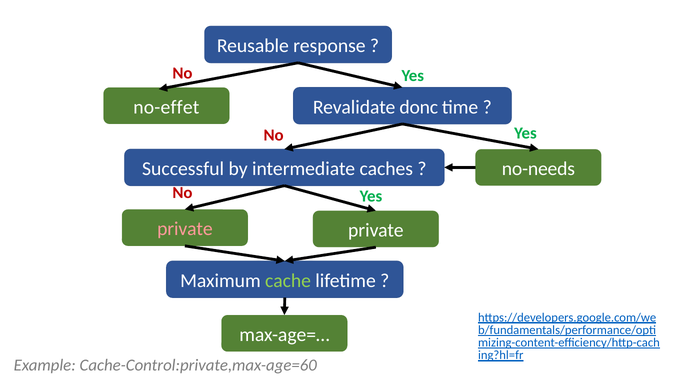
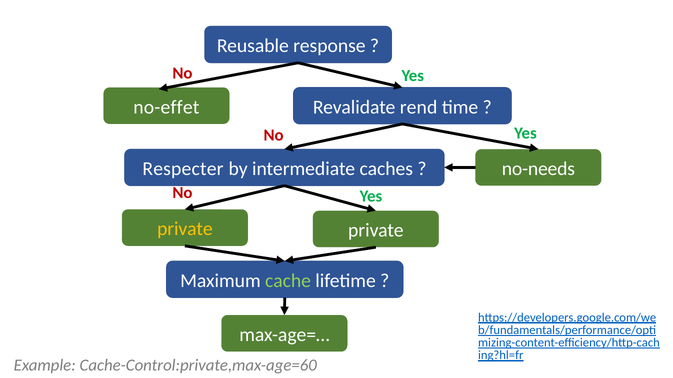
donc: donc -> rend (419, 107)
Successful: Successful -> Respecter (183, 169)
private colour: pink -> yellow (185, 229)
